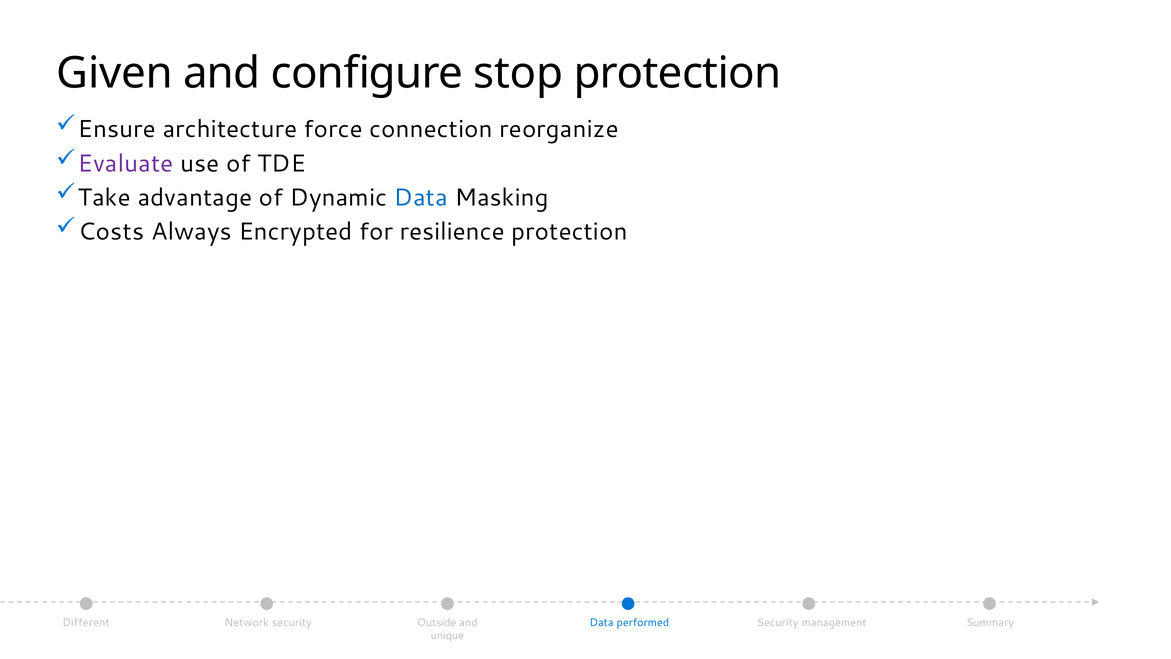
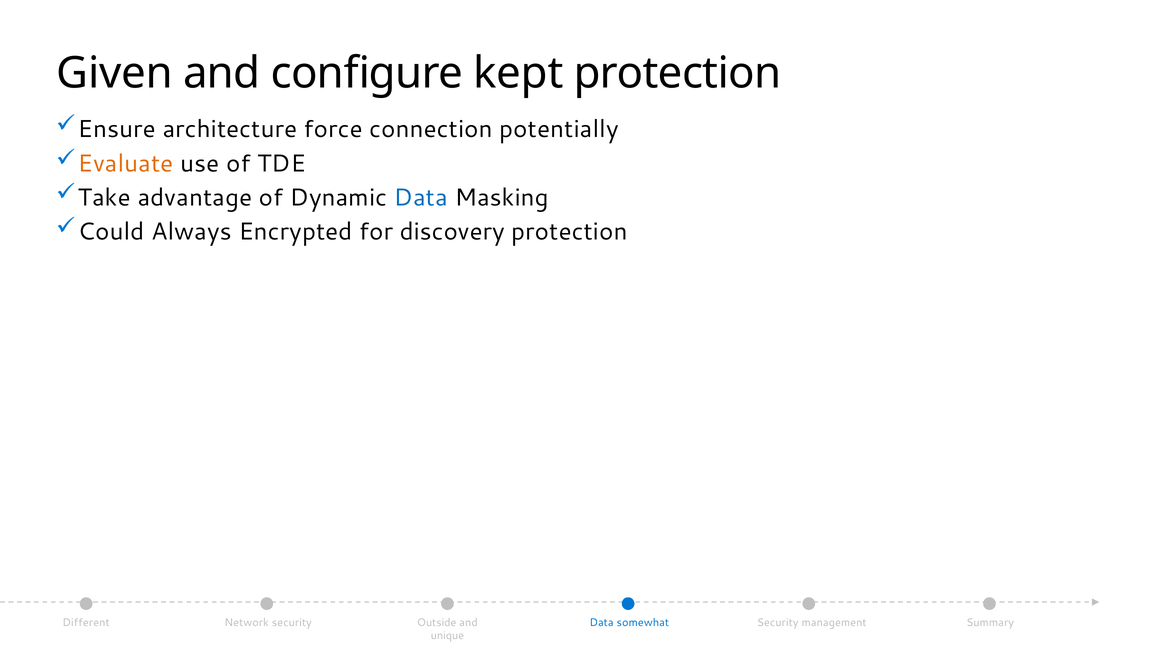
stop: stop -> kept (518, 73)
reorganize: reorganize -> potentially (559, 129)
Evaluate colour: purple -> orange (126, 163)
Costs: Costs -> Could (111, 232)
resilience: resilience -> discovery (452, 232)
performed: performed -> somewhat (643, 622)
